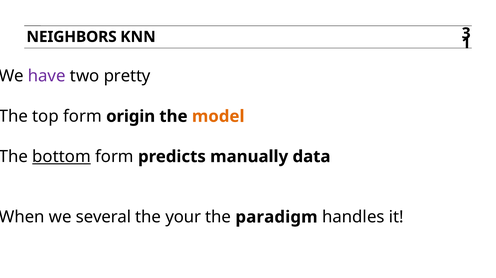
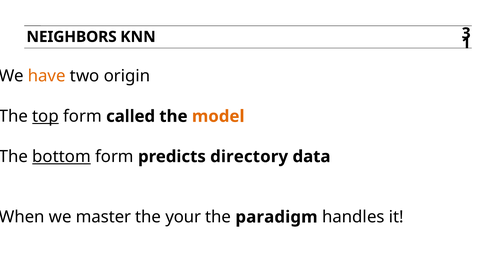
have colour: purple -> orange (47, 76)
pretty: pretty -> origin (127, 76)
top underline: none -> present (46, 117)
origin: origin -> called (131, 117)
manually: manually -> directory (249, 157)
several: several -> master (103, 217)
